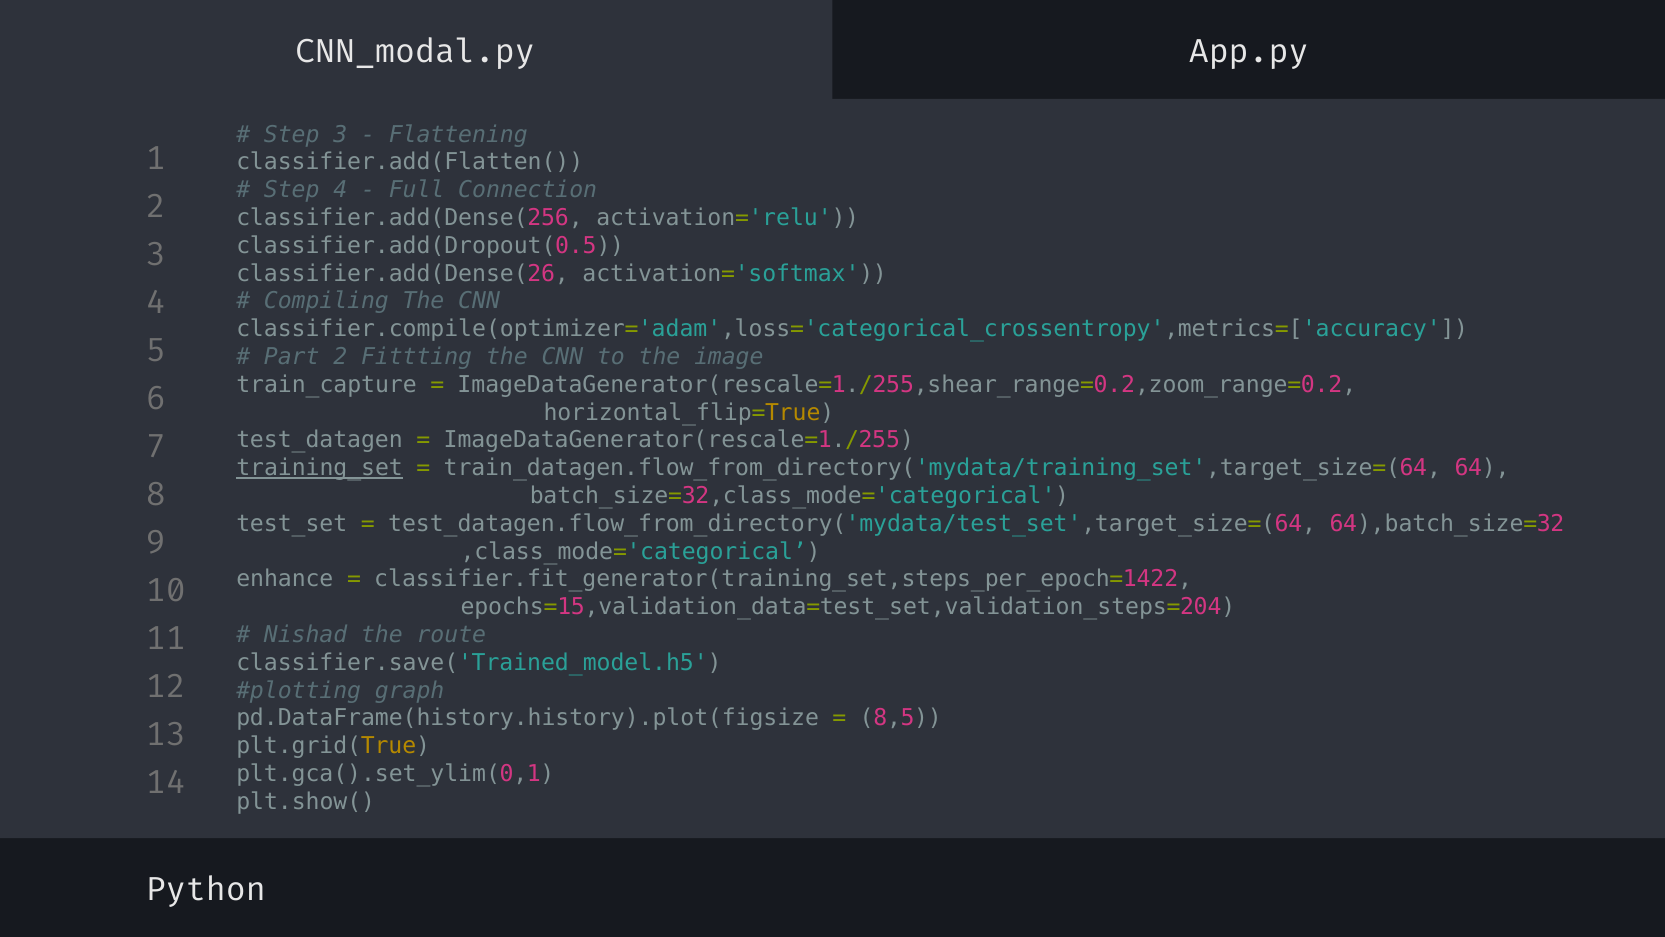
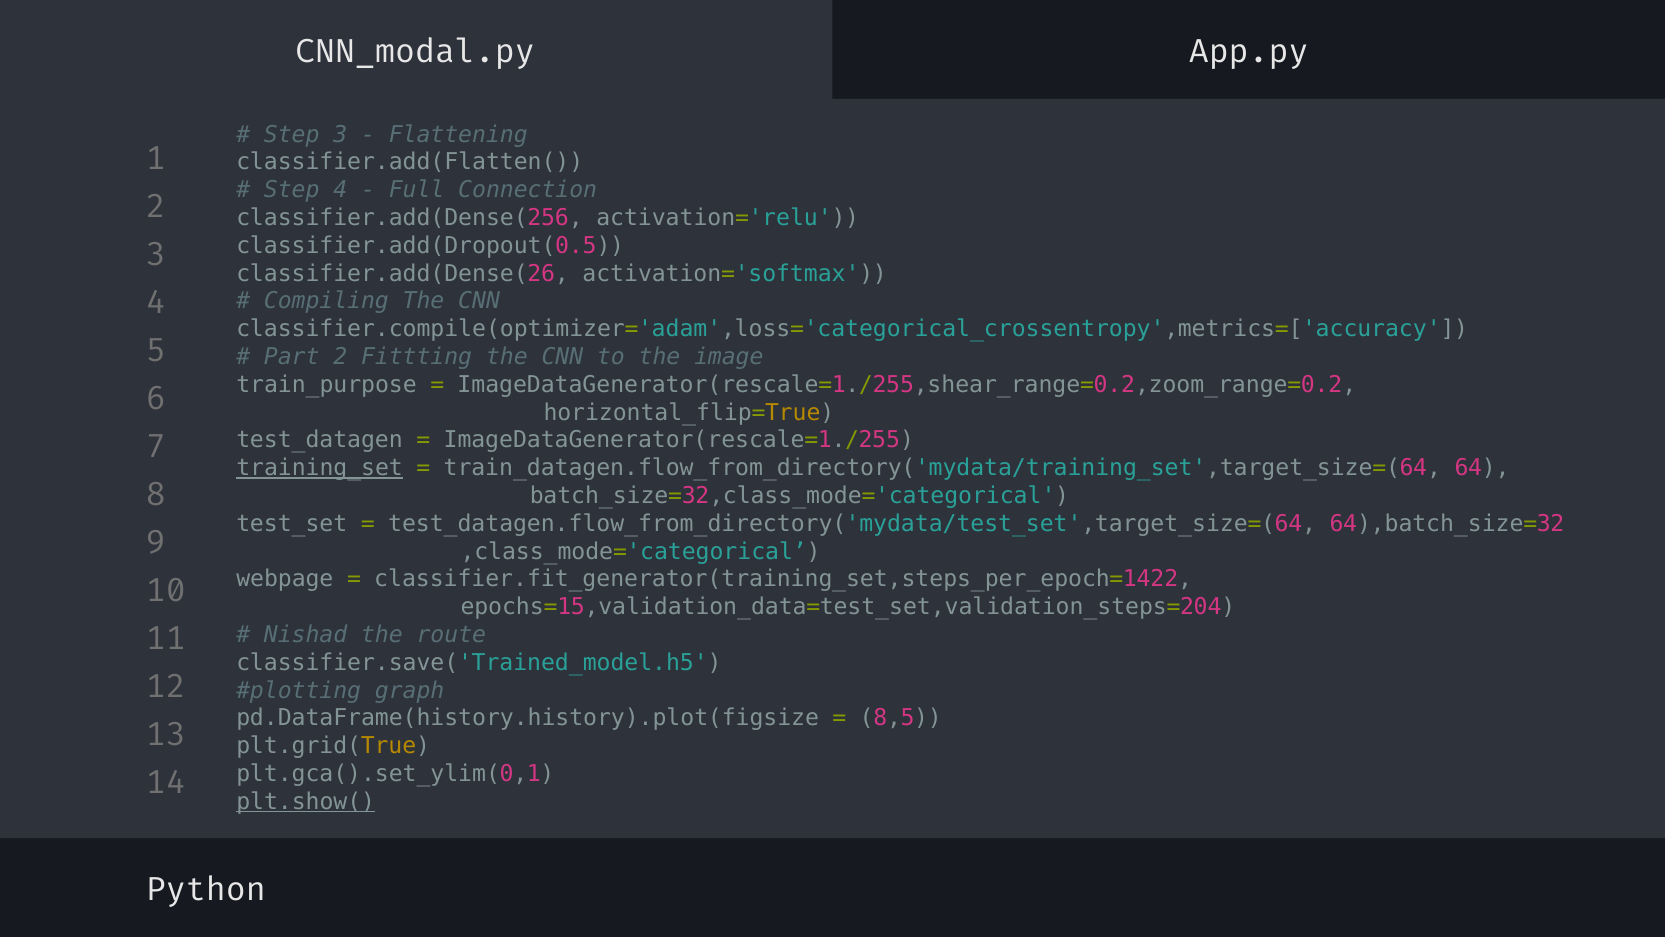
train_capture: train_capture -> train_purpose (327, 384)
enhance: enhance -> webpage (285, 579)
plt.show( underline: none -> present (306, 801)
